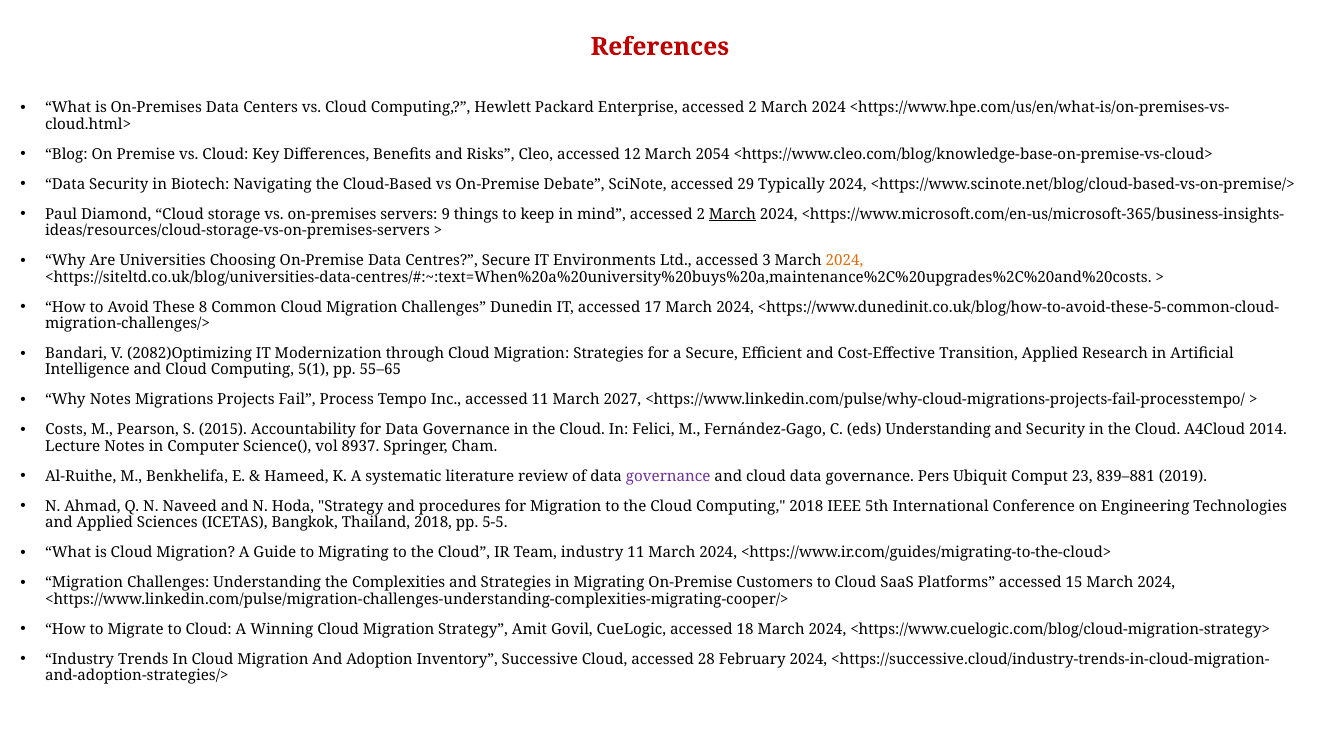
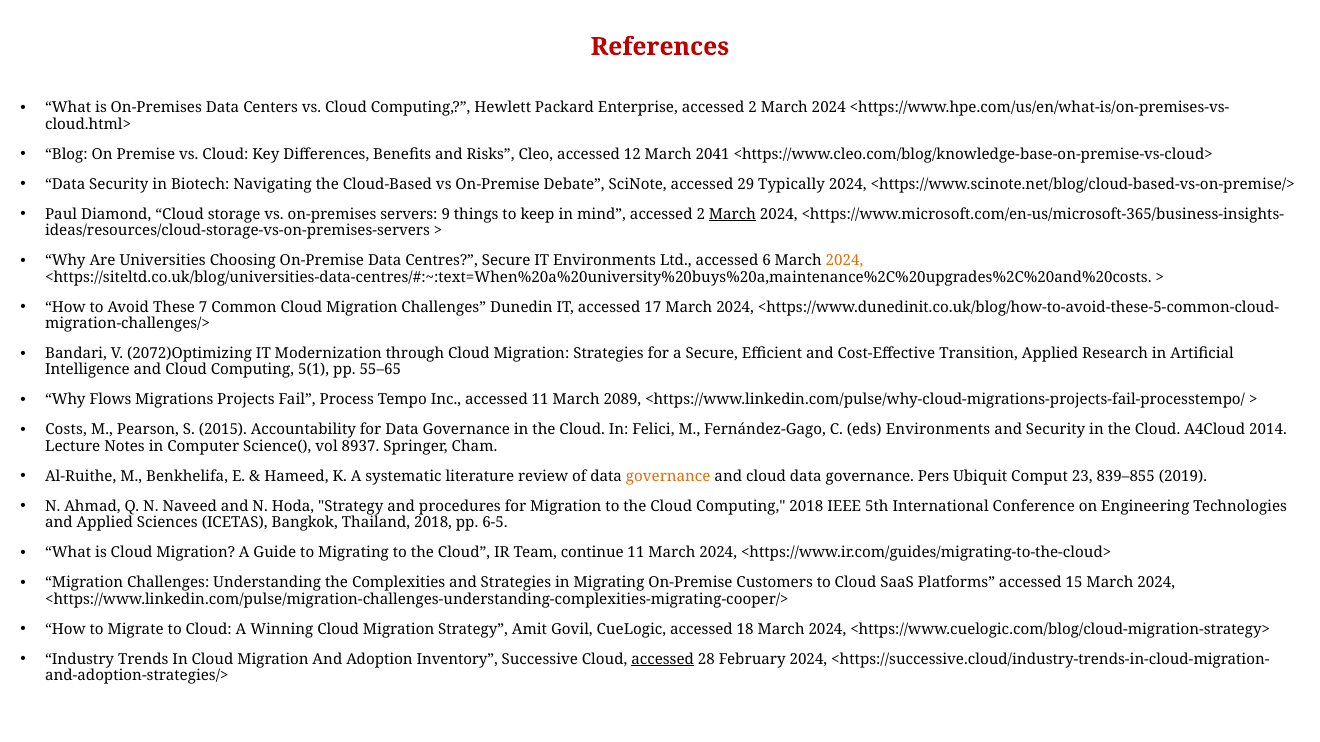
2054: 2054 -> 2041 (713, 154)
3: 3 -> 6 (767, 261)
8: 8 -> 7 (203, 307)
2082)Optimizing: 2082)Optimizing -> 2072)Optimizing (190, 354)
Why Notes: Notes -> Flows (110, 400)
2027: 2027 -> 2089 (622, 400)
eds Understanding: Understanding -> Environments (938, 430)
governance colour: purple -> orange (668, 477)
839–881: 839–881 -> 839–855 (1126, 477)
5-5: 5-5 -> 6-5 (495, 523)
Team industry: industry -> continue (592, 553)
accessed underline: none -> present (663, 660)
